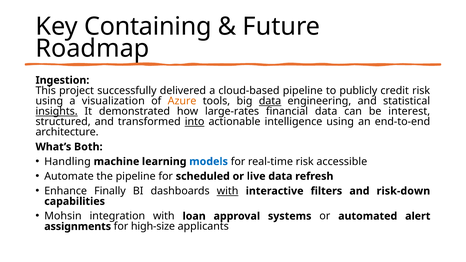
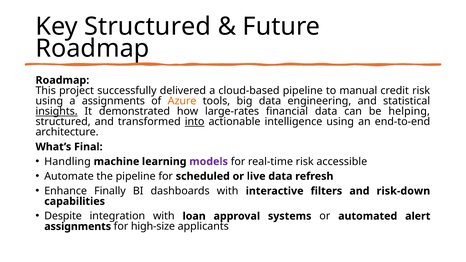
Key Containing: Containing -> Structured (148, 27)
Ingestion: Ingestion -> Roadmap (62, 80)
publicly: publicly -> manual (358, 91)
a visualization: visualization -> assignments (113, 101)
data underline: present -> none (270, 101)
interest: interest -> helping (409, 111)
Both: Both -> Final (88, 147)
models colour: blue -> purple (209, 162)
with underline: present -> none (228, 191)
Mohsin: Mohsin -> Despite (63, 216)
